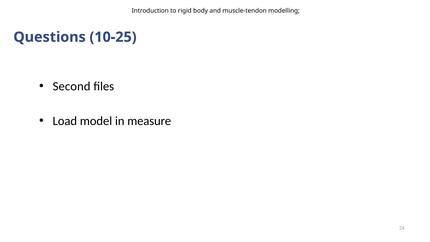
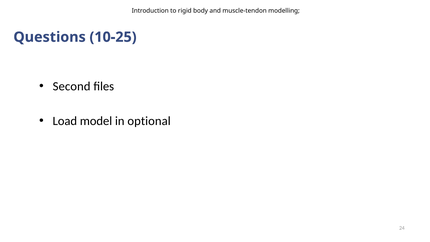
measure: measure -> optional (149, 121)
